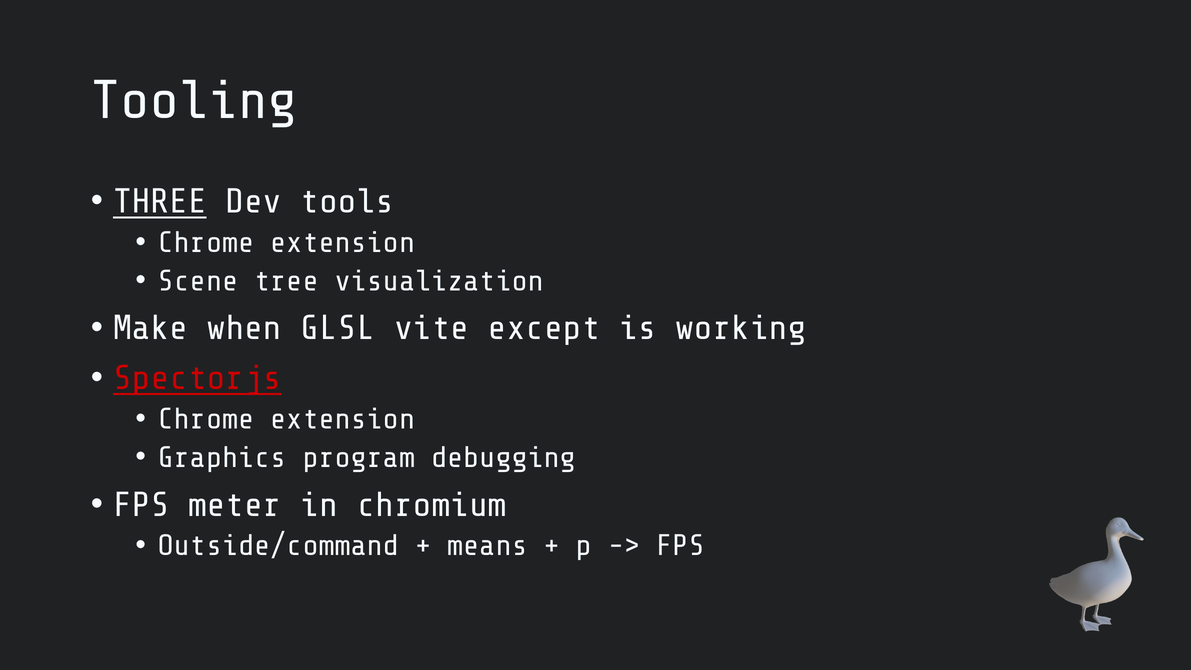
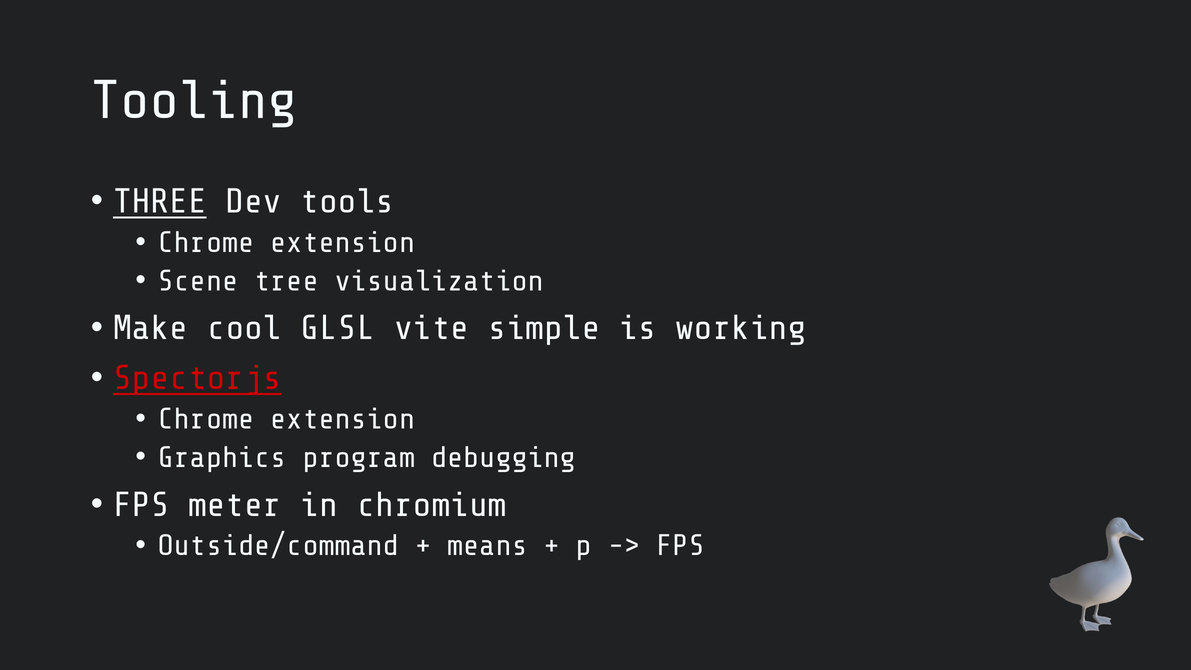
when: when -> cool (244, 328)
except: except -> simple (544, 328)
